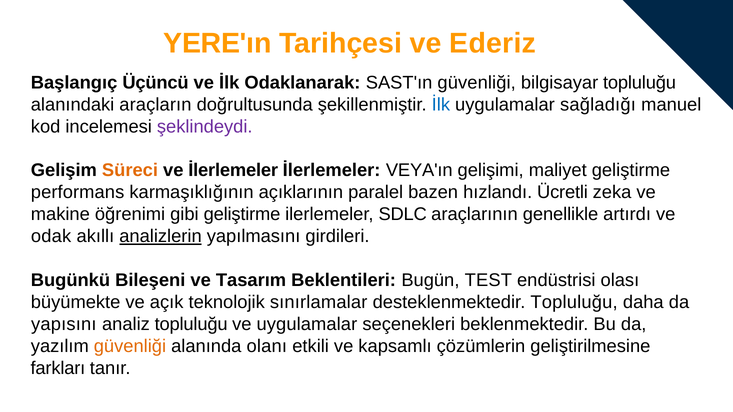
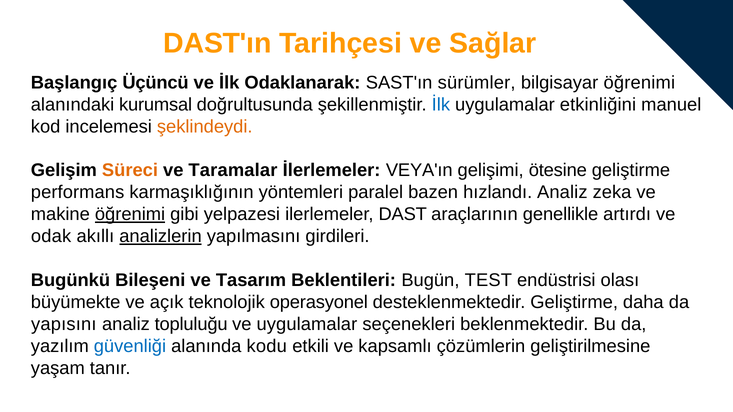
YERE'ın: YERE'ın -> DAST'ın (217, 43)
Ederiz: Ederiz -> Sağlar (493, 43)
SAST'ın güvenliği: güvenliği -> sürümler (477, 83)
bilgisayar topluluğu: topluluğu -> öğrenimi (639, 83)
araçların: araçların -> kurumsal (156, 105)
sağladığı: sağladığı -> etkinliğini (598, 105)
şeklindeydi colour: purple -> orange (205, 127)
ve İlerlemeler: İlerlemeler -> Taramalar (233, 171)
maliyet: maliyet -> ötesine (558, 171)
açıklarının: açıklarının -> yöntemleri (301, 193)
hızlandı Ücretli: Ücretli -> Analiz (562, 193)
öğrenimi underline: none -> present (130, 215)
gibi geliştirme: geliştirme -> yelpazesi (242, 215)
SDLC: SDLC -> DAST (403, 215)
sınırlamalar: sınırlamalar -> operasyonel (319, 303)
desteklenmektedir Topluluğu: Topluluğu -> Geliştirme (574, 303)
güvenliği colour: orange -> blue (130, 346)
olanı: olanı -> kodu (267, 346)
farkları: farkları -> yaşam (58, 368)
